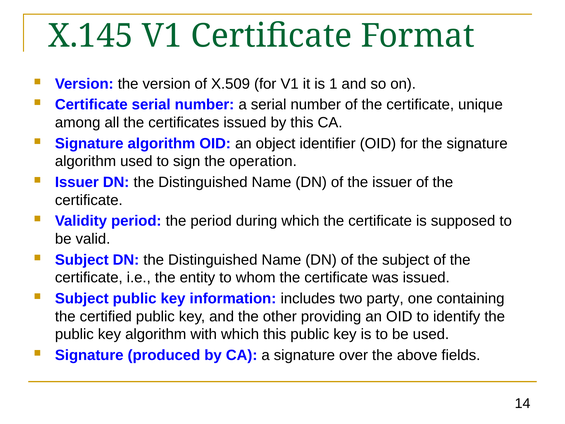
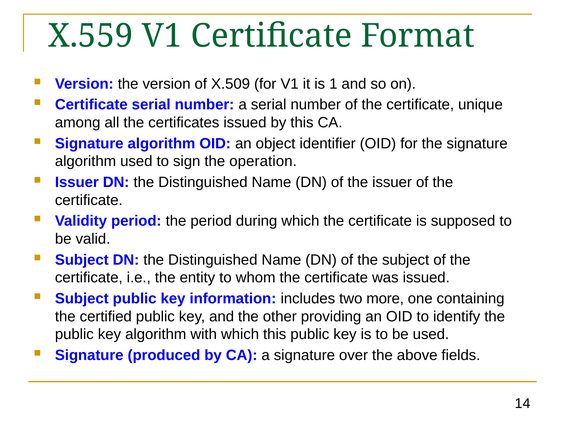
X.145: X.145 -> X.559 (91, 36)
party: party -> more (385, 298)
